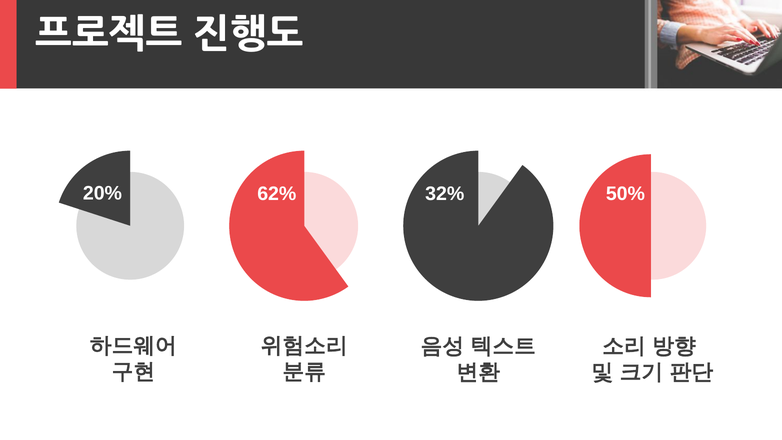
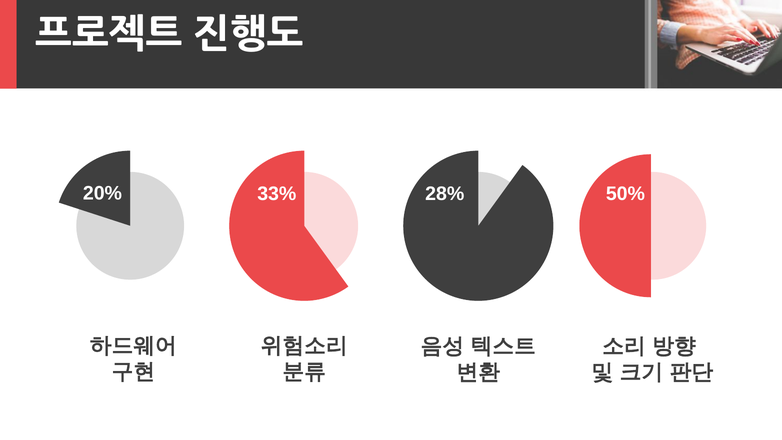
62%: 62% -> 33% (277, 194)
32%: 32% -> 28% (445, 194)
